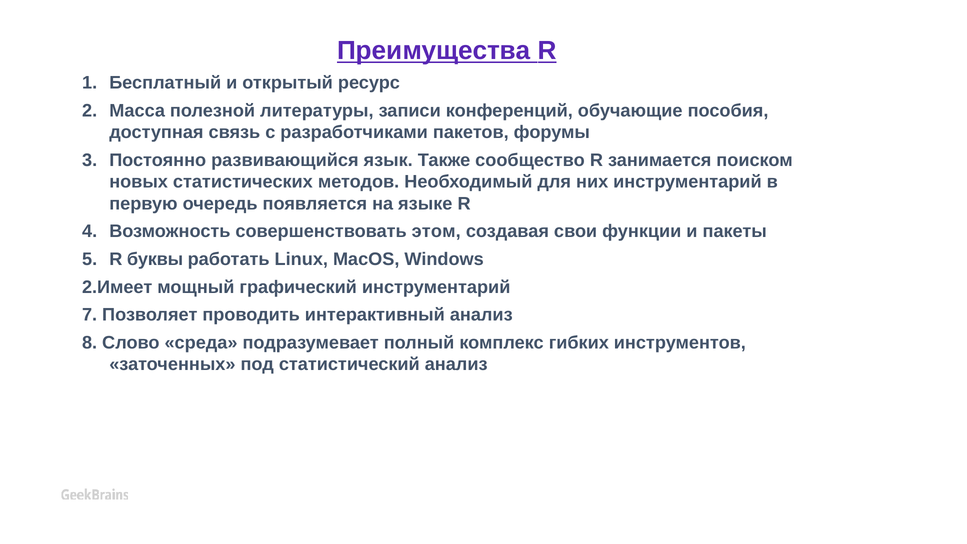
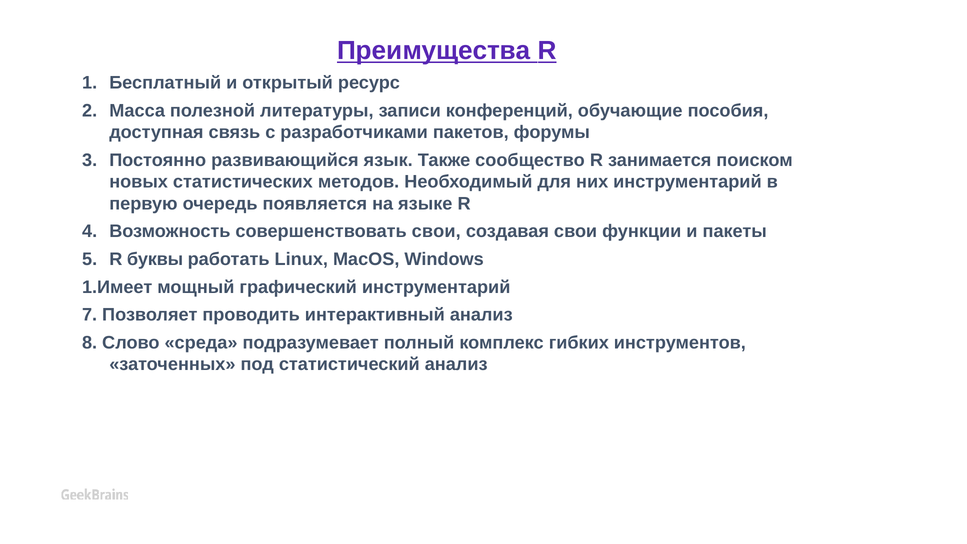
совершенствовать этом: этом -> свои (436, 231)
2.Имеет: 2.Имеет -> 1.Имеет (117, 287)
